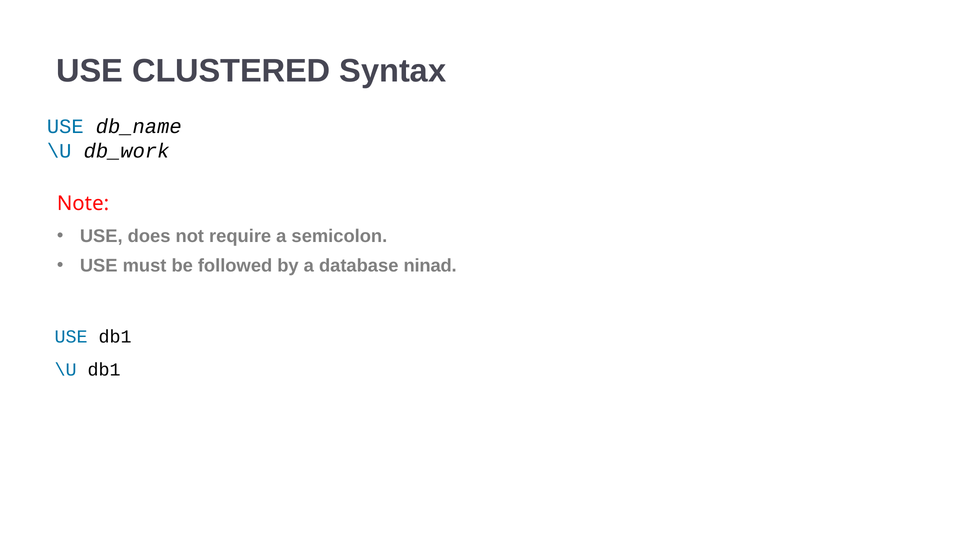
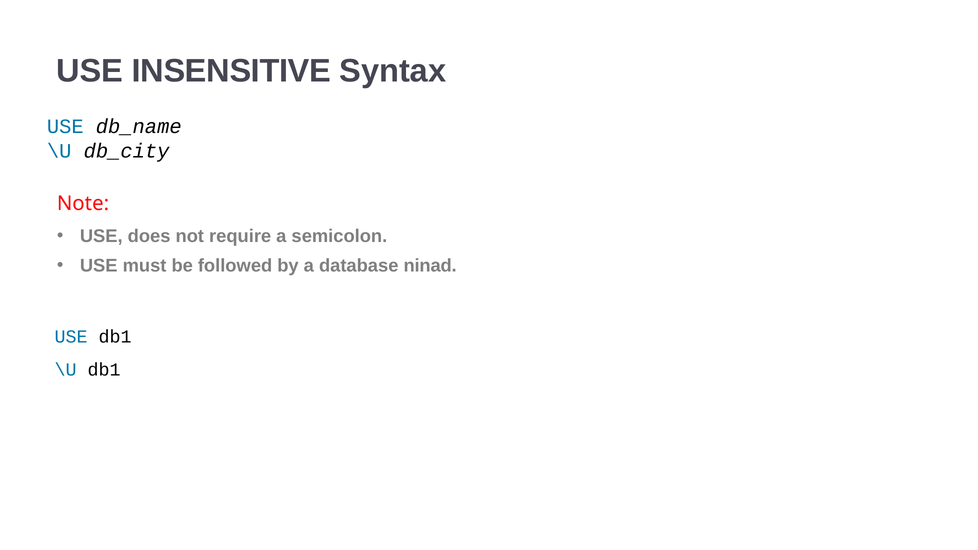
CLUSTERED: CLUSTERED -> INSENSITIVE (231, 71)
db_work: db_work -> db_city (127, 151)
